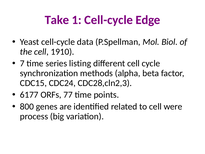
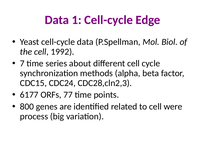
Take: Take -> Data (57, 20)
1910: 1910 -> 1992 (63, 52)
listing: listing -> about (80, 63)
